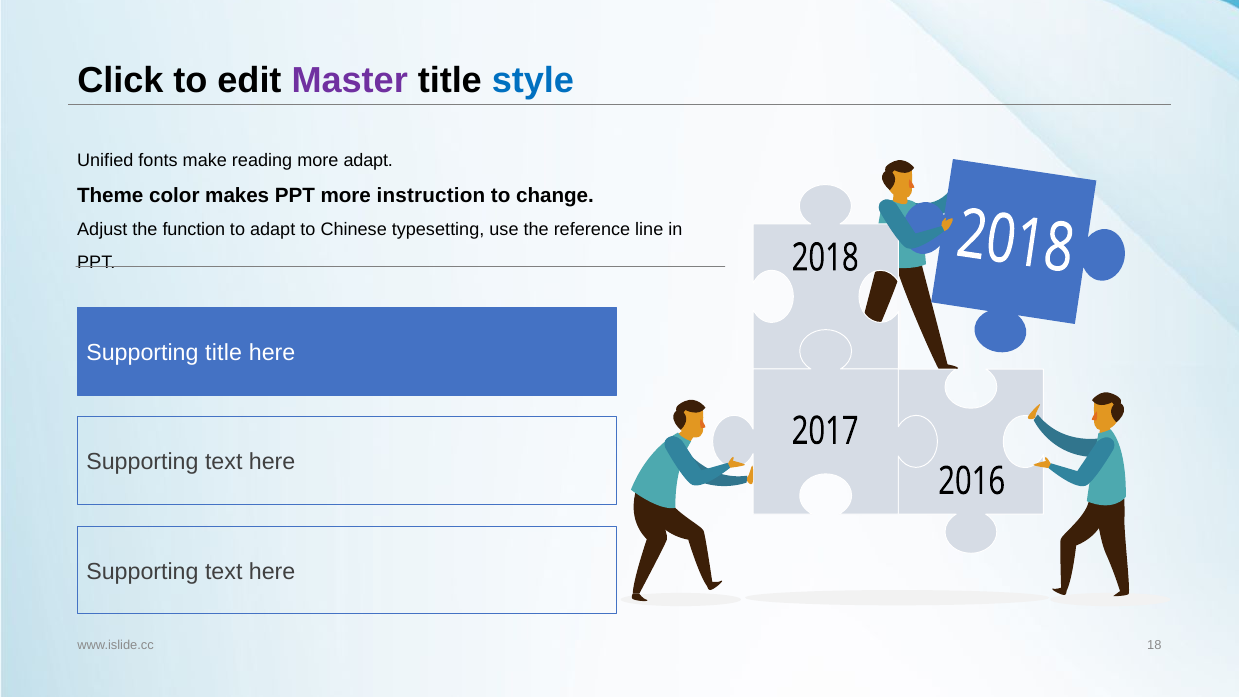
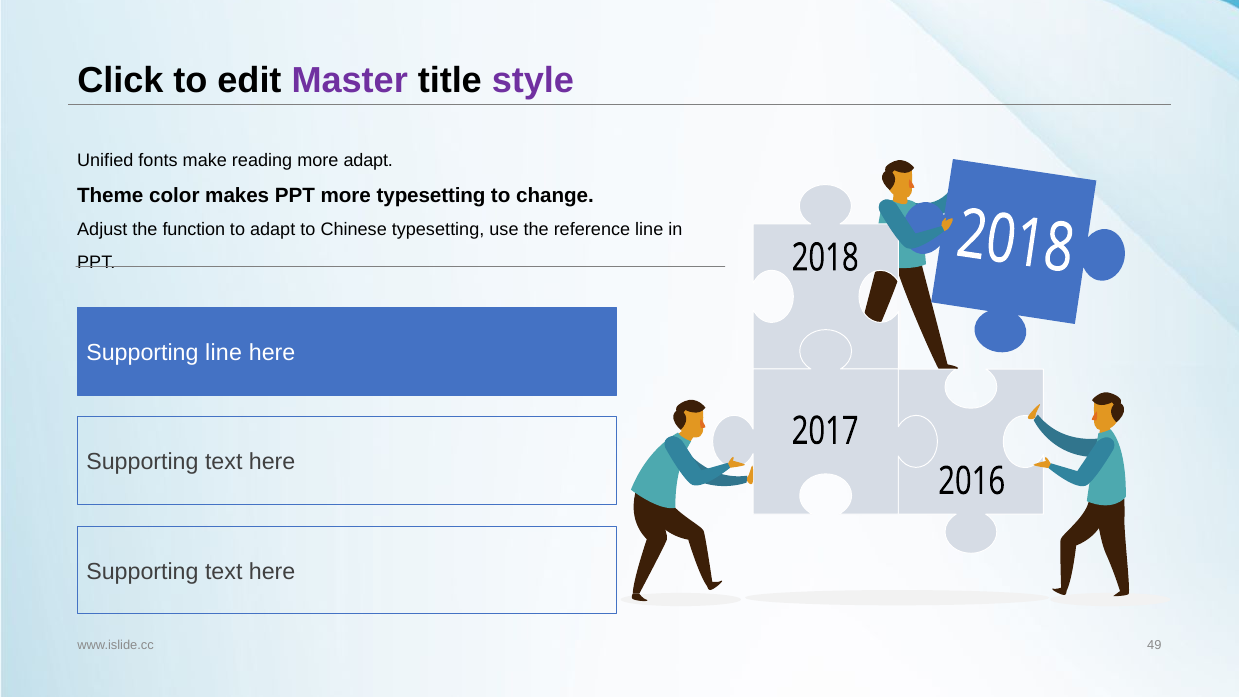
style colour: blue -> purple (533, 80)
more instruction: instruction -> typesetting (431, 196)
Supporting title: title -> line (224, 353)
18: 18 -> 49 (1154, 646)
